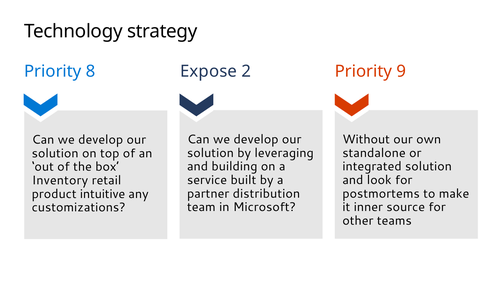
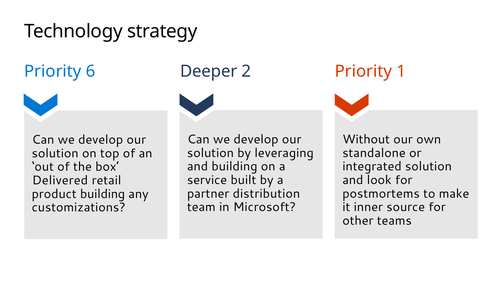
8: 8 -> 6 (91, 71)
Expose: Expose -> Deeper (209, 71)
9: 9 -> 1 (401, 71)
Inventory: Inventory -> Delivered (60, 181)
product intuitive: intuitive -> building (103, 194)
